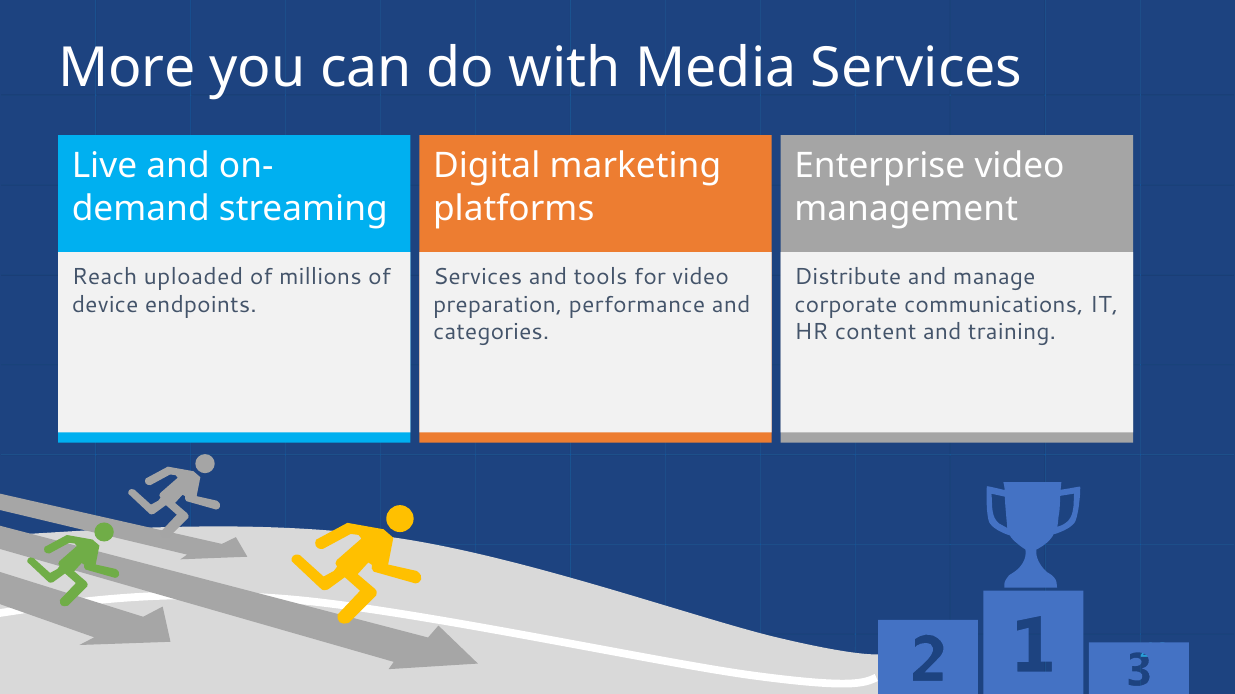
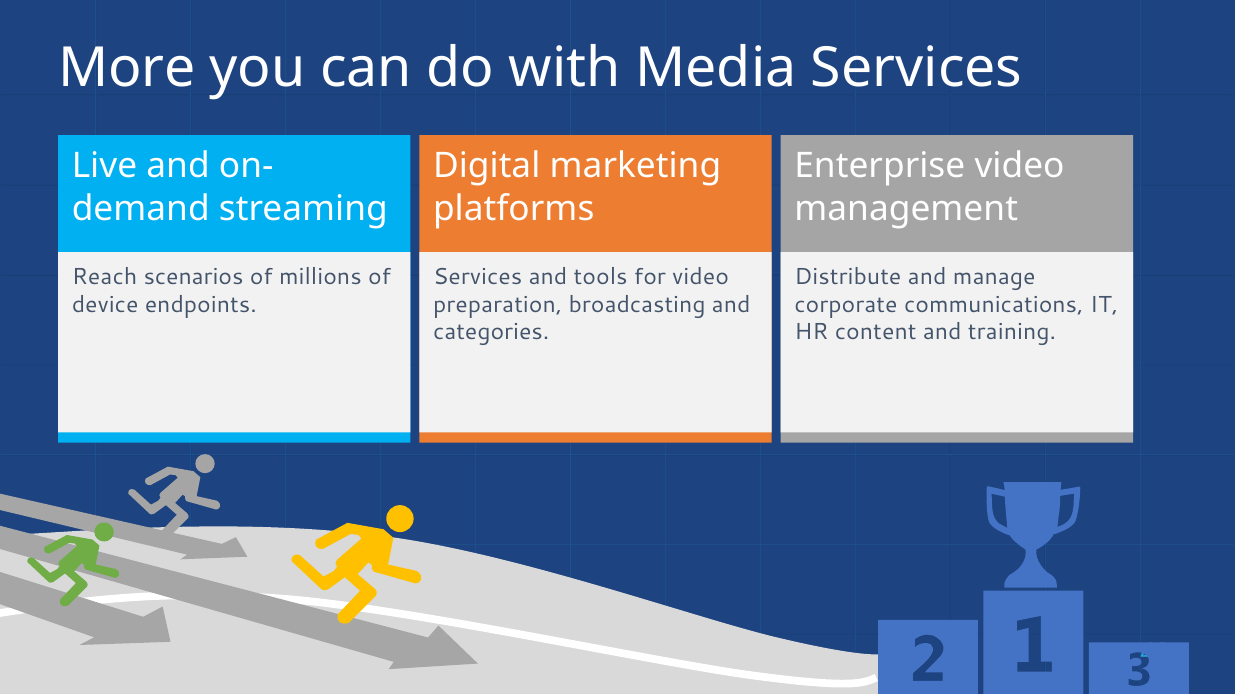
uploaded: uploaded -> scenarios (194, 277)
performance: performance -> broadcasting (637, 305)
